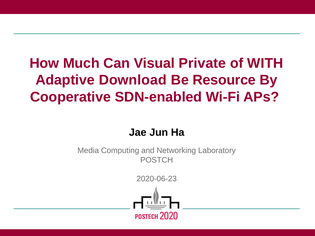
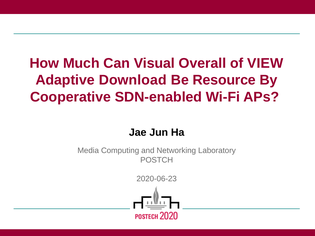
Private: Private -> Overall (202, 63)
WITH: WITH -> VIEW (265, 63)
